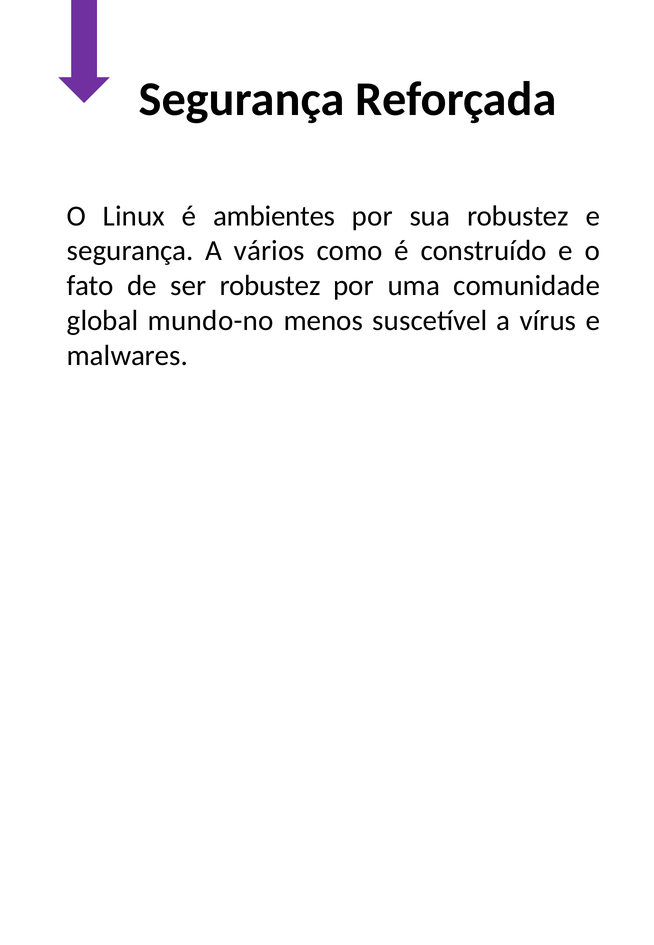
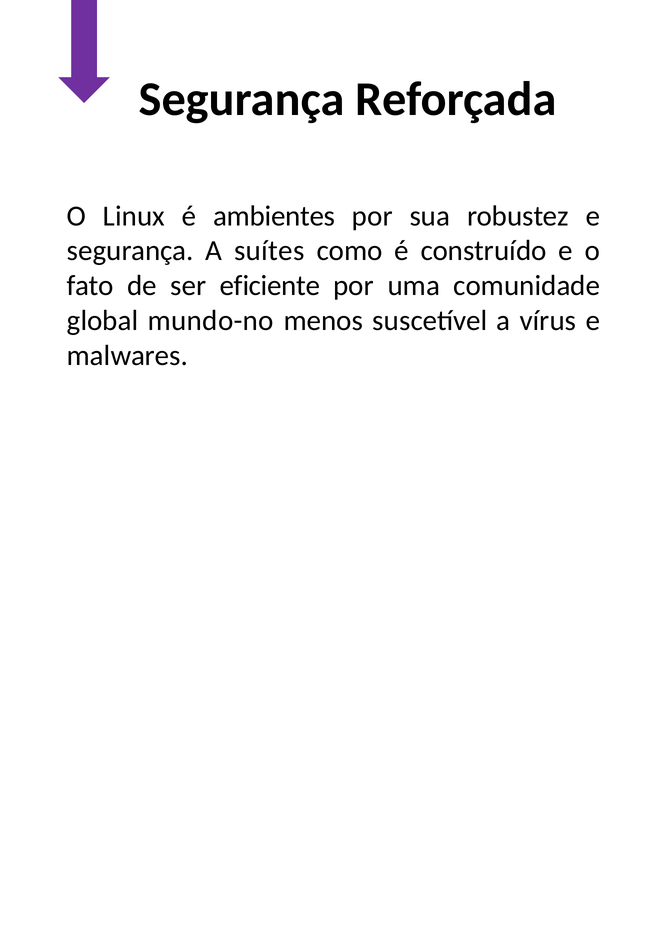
vários: vários -> suítes (269, 251)
ser robustez: robustez -> eficiente (270, 286)
